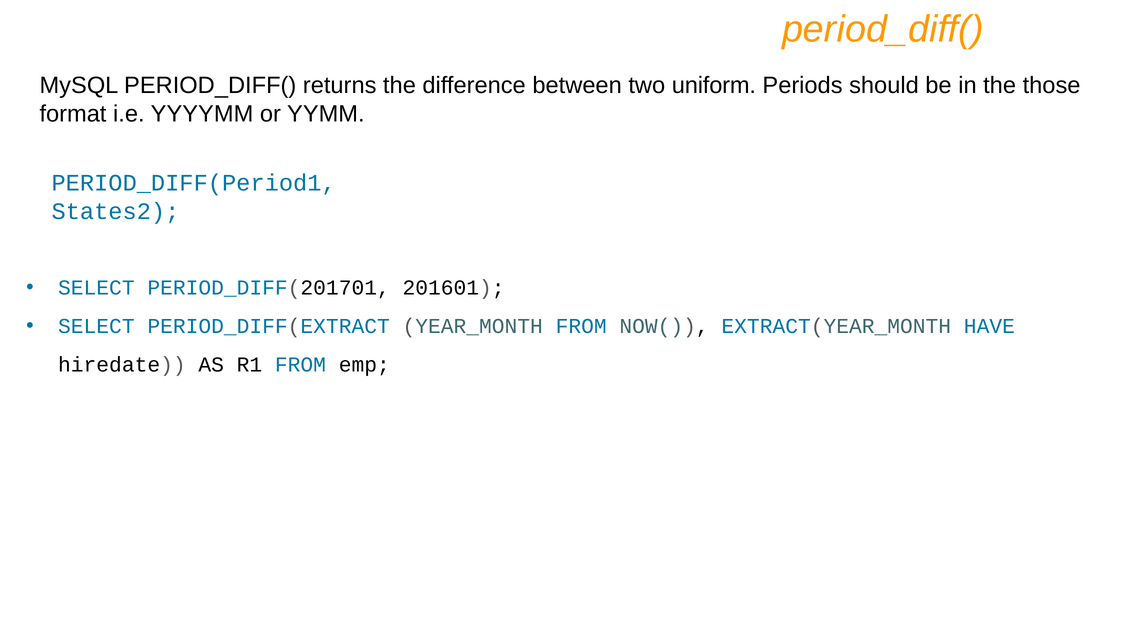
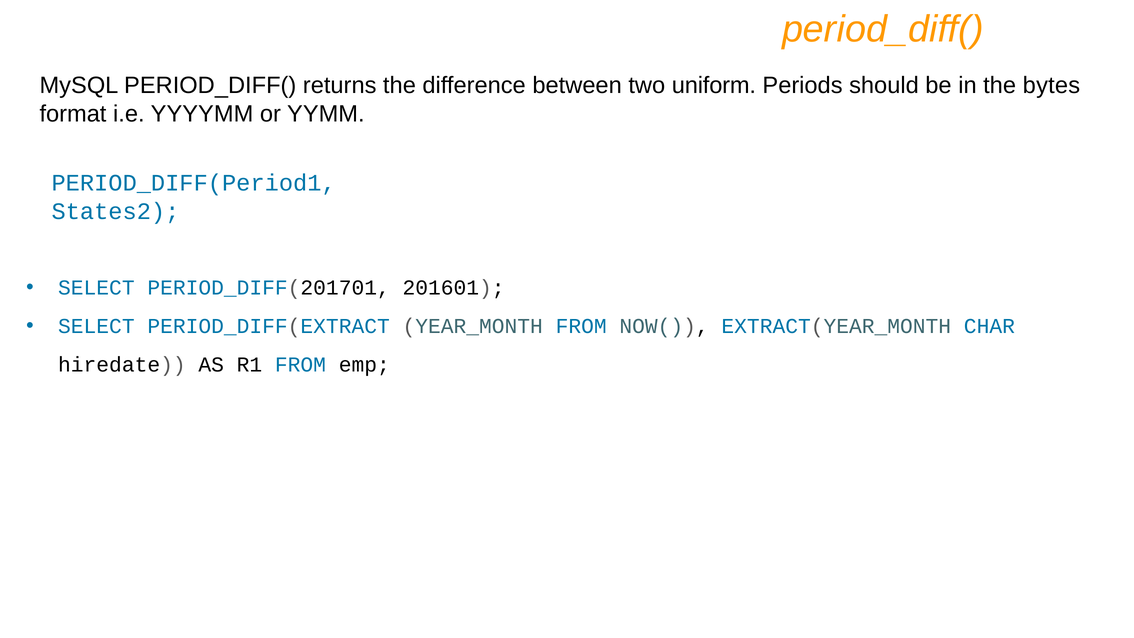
those: those -> bytes (1051, 85)
HAVE: HAVE -> CHAR (989, 326)
